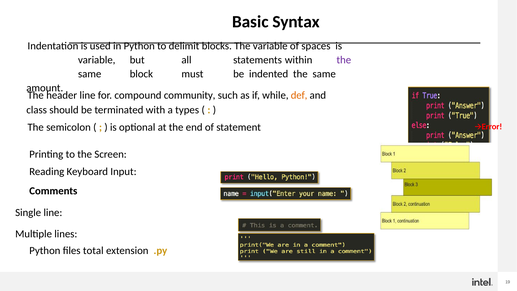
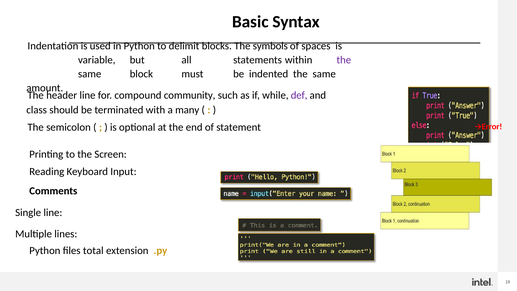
The variable: variable -> symbols (270, 46)
def colour: orange -> purple (299, 95)
types: types -> many (187, 110)
